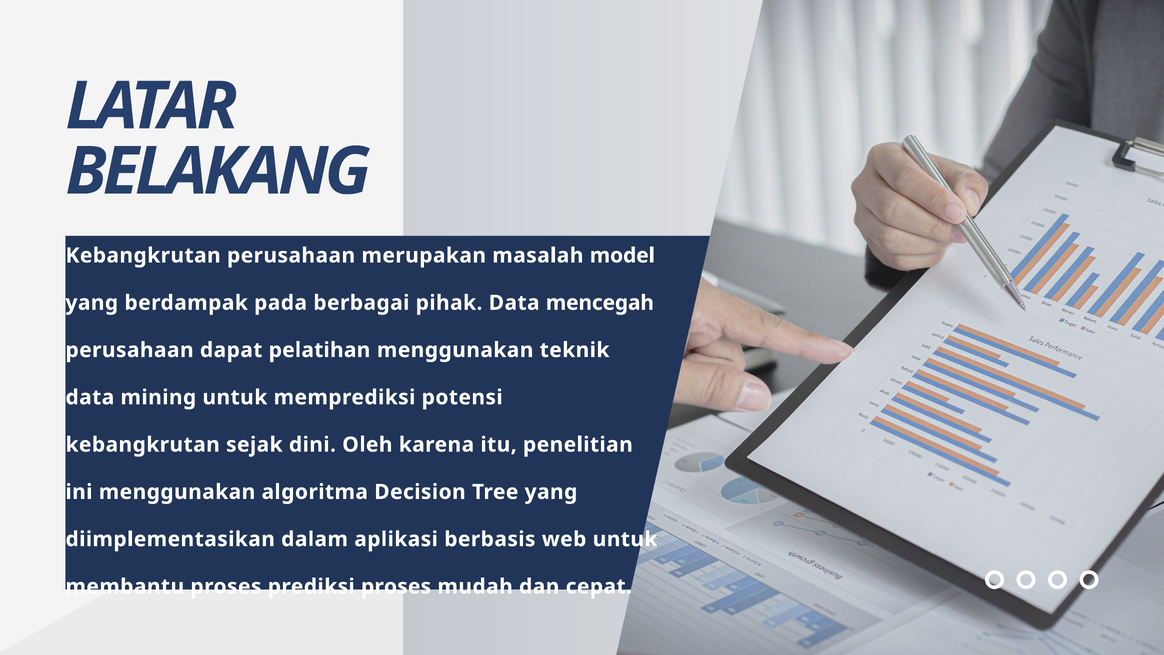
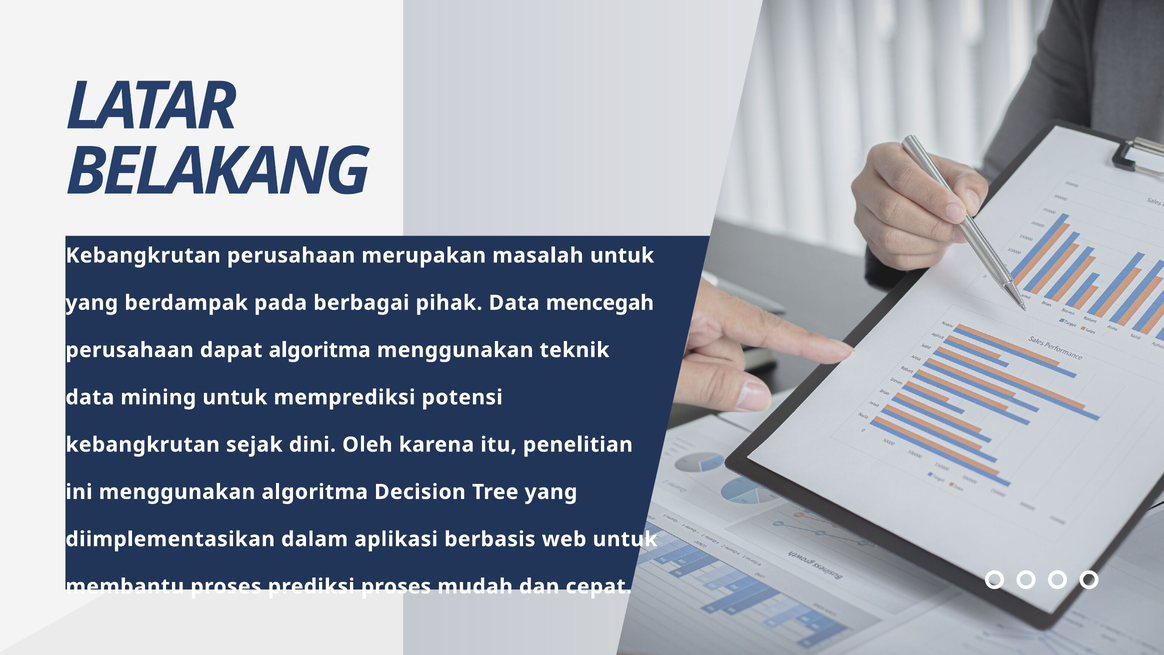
masalah model: model -> untuk (622, 255)
dapat pelatihan: pelatihan -> algoritma (320, 350)
